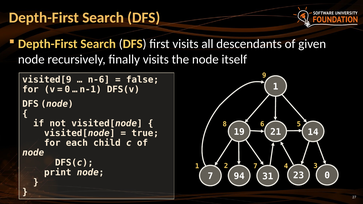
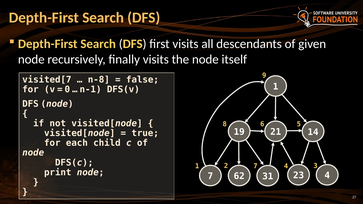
visited[9: visited[9 -> visited[7 (47, 80)
n-6: n-6 -> n-8 (99, 80)
23 0: 0 -> 4 (327, 176)
94: 94 -> 62 (239, 176)
